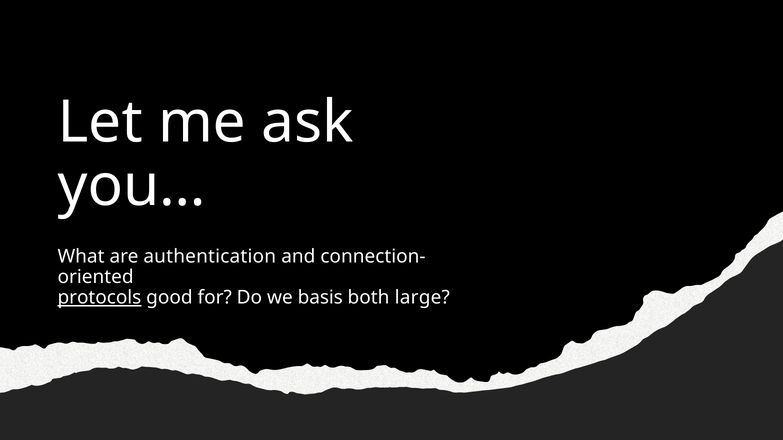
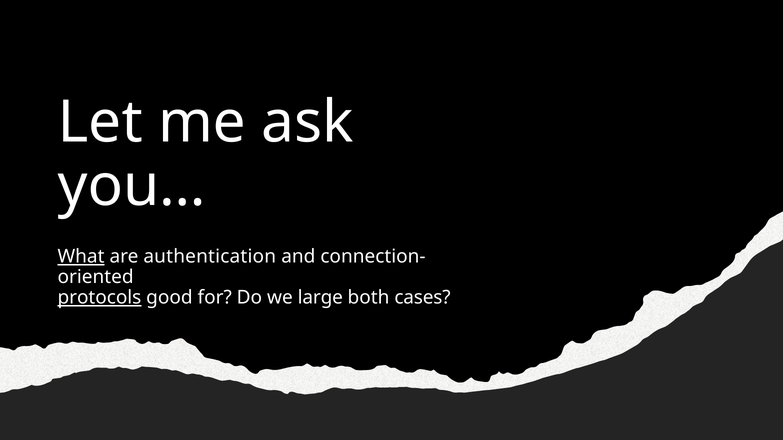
What underline: none -> present (81, 257)
basis: basis -> large (320, 298)
large: large -> cases (422, 298)
